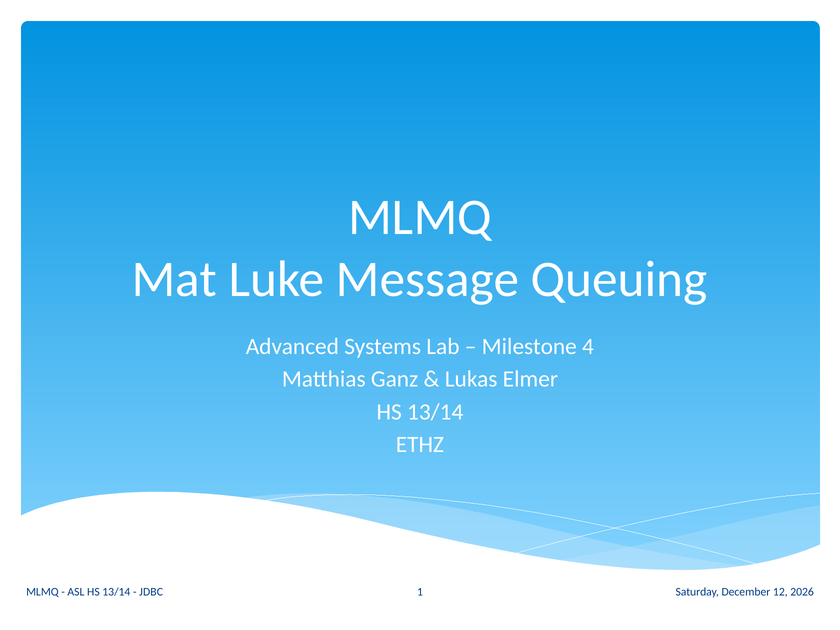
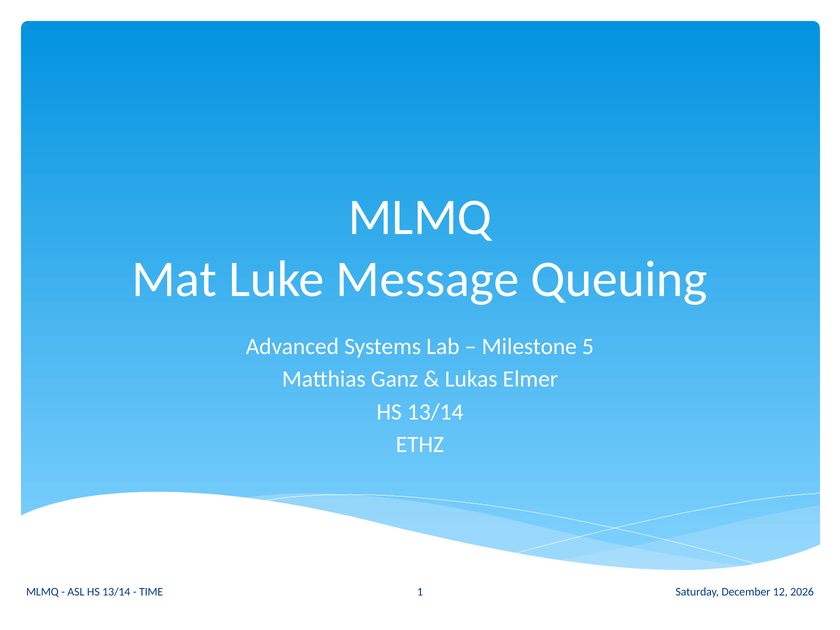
4: 4 -> 5 (588, 347)
JDBC: JDBC -> TIME (151, 592)
